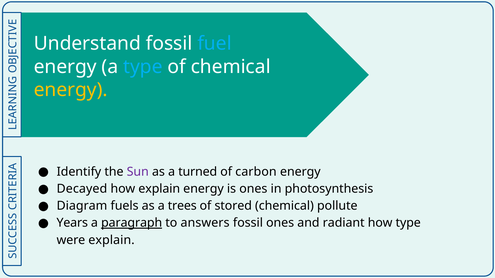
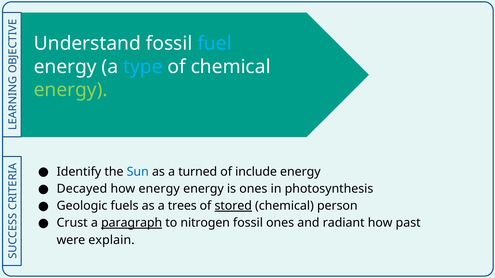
energy colour: yellow -> light green (71, 90)
Sun colour: purple -> blue (138, 172)
carbon: carbon -> include (256, 172)
how explain: explain -> energy (159, 189)
Diagram: Diagram -> Geologic (82, 206)
stored underline: none -> present (233, 206)
pollute: pollute -> person (337, 206)
Years: Years -> Crust (72, 223)
answers: answers -> nitrogen (205, 223)
how type: type -> past (408, 223)
